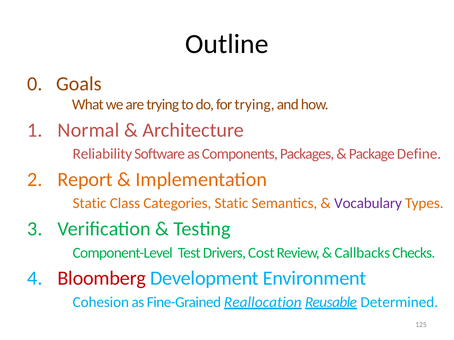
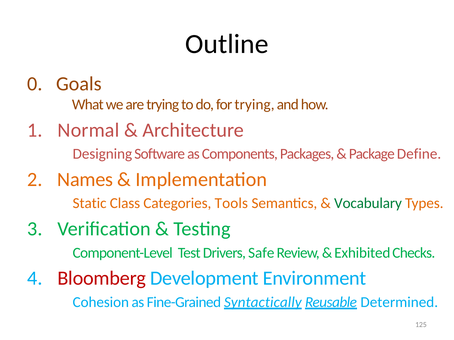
Reliability: Reliability -> Designing (102, 154)
Report: Report -> Names (85, 180)
Categories Static: Static -> Tools (231, 204)
Vocabulary colour: purple -> green (368, 204)
Cost: Cost -> Safe (261, 253)
Callbacks: Callbacks -> Exhibited (362, 253)
Reallocation: Reallocation -> Syntactically (263, 302)
